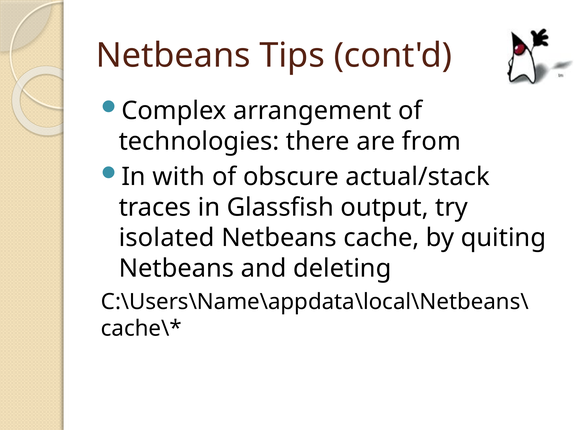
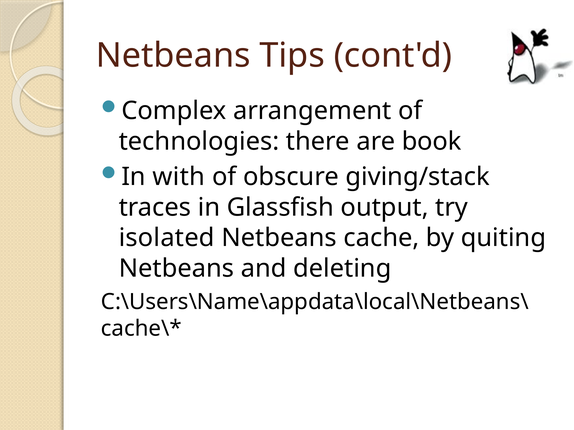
from: from -> book (432, 141)
actual/stack: actual/stack -> giving/stack (418, 177)
